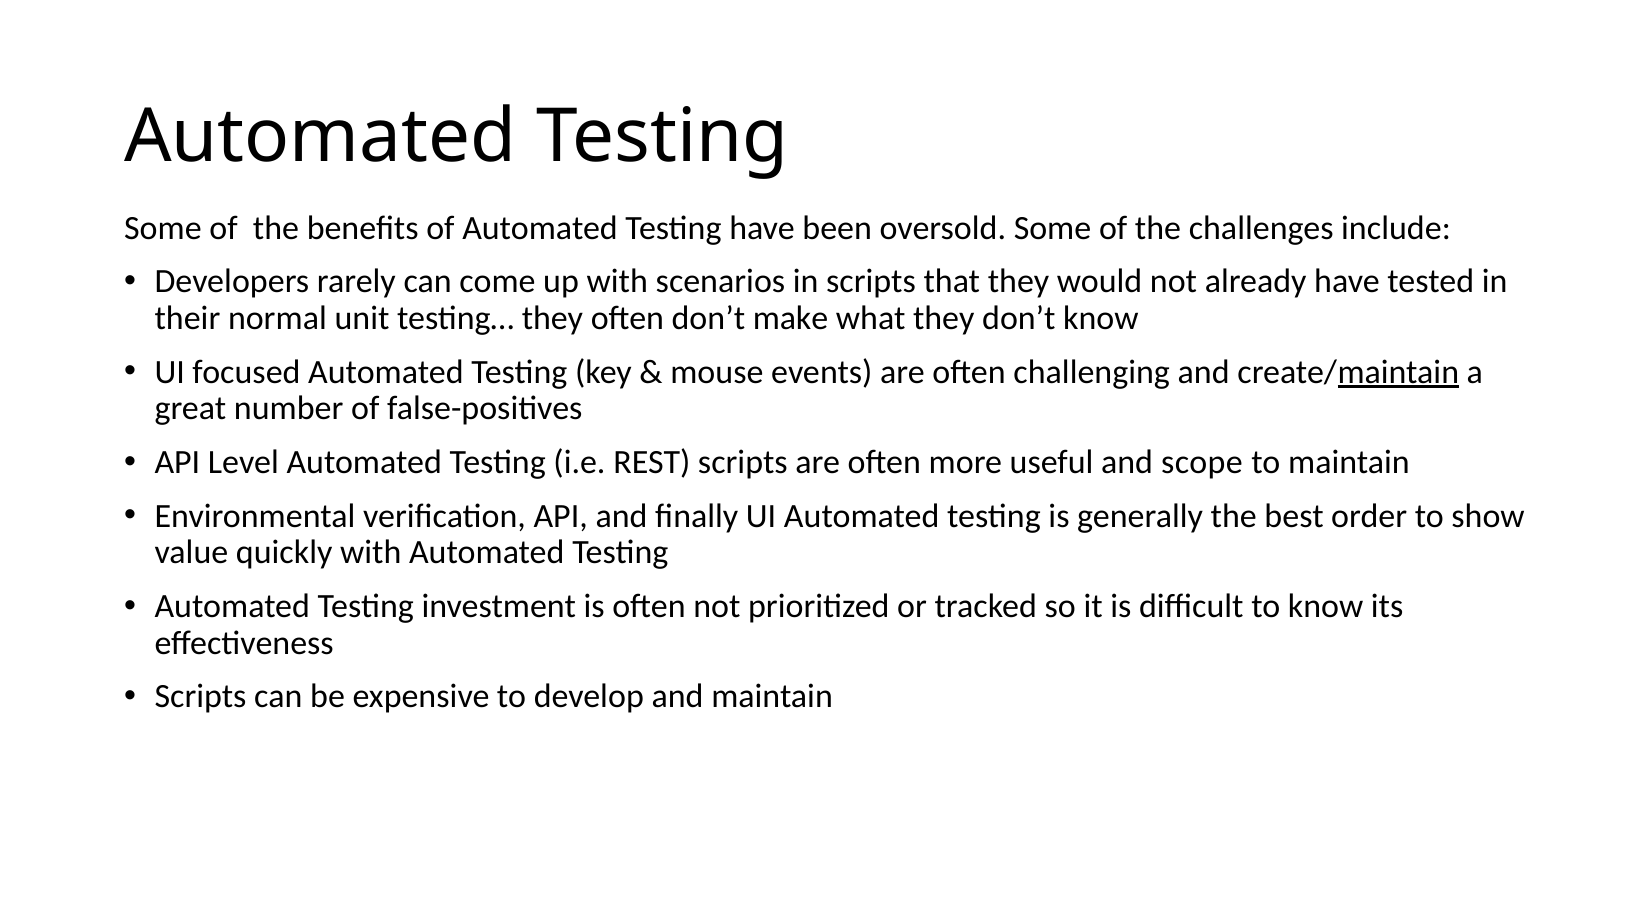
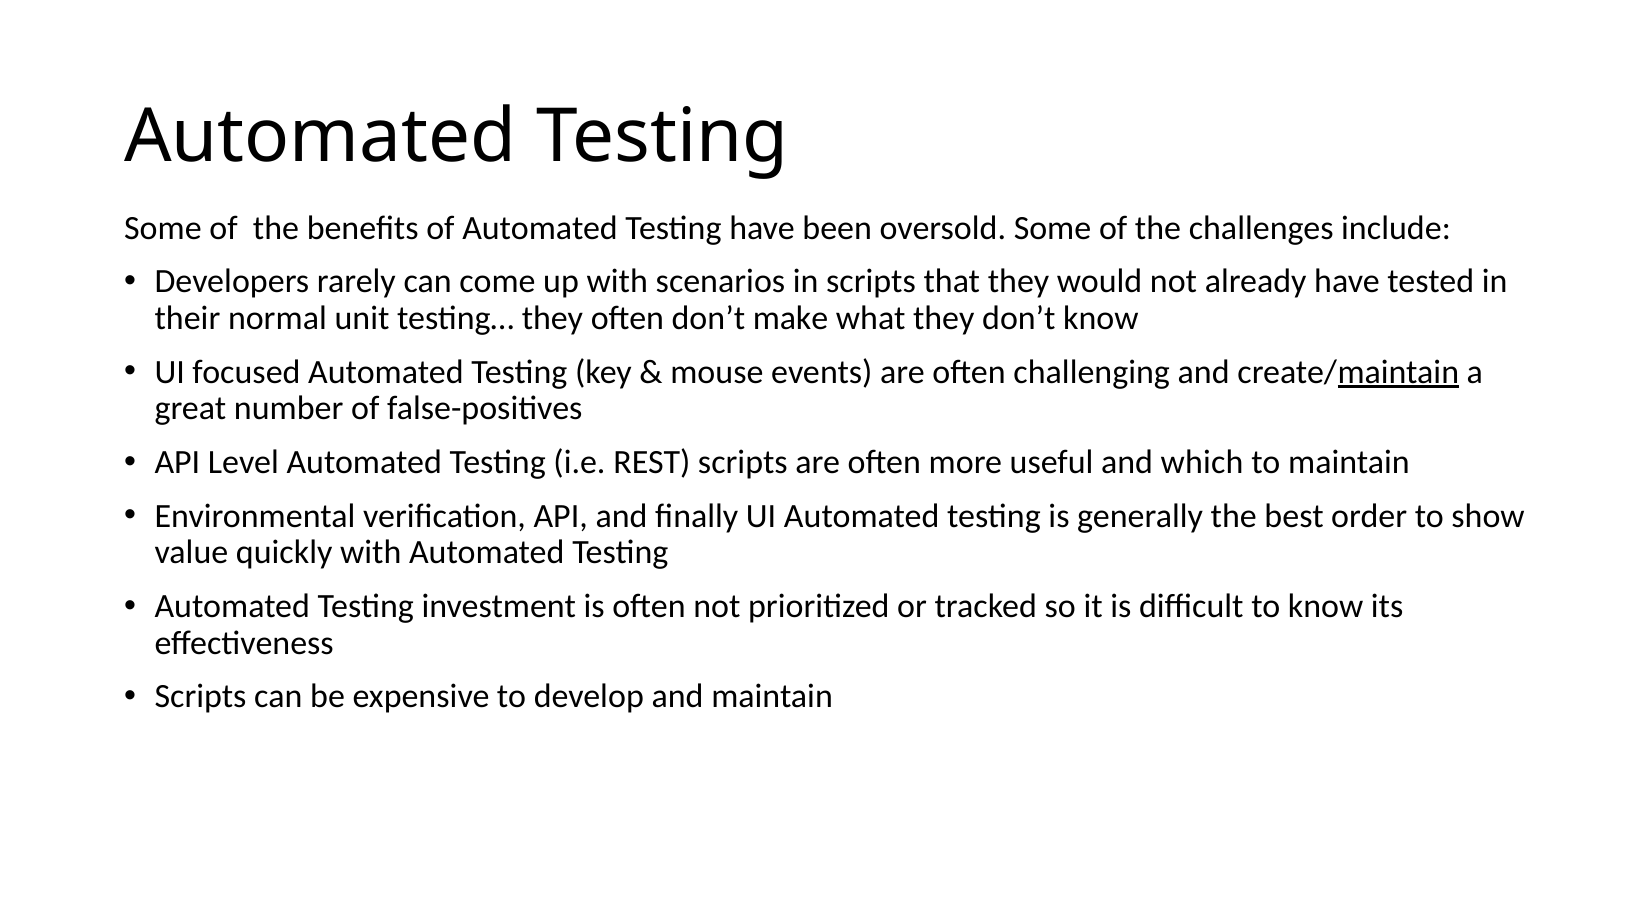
scope: scope -> which (1202, 463)
